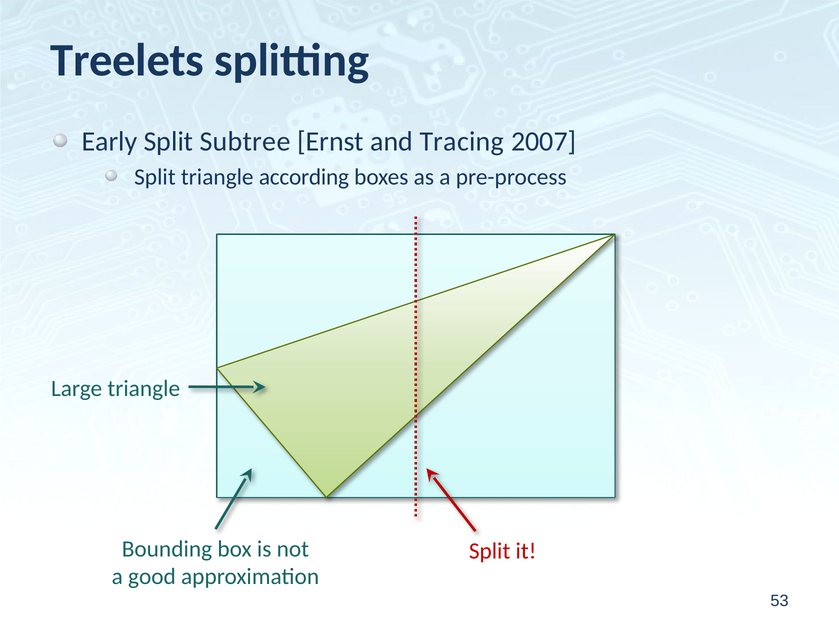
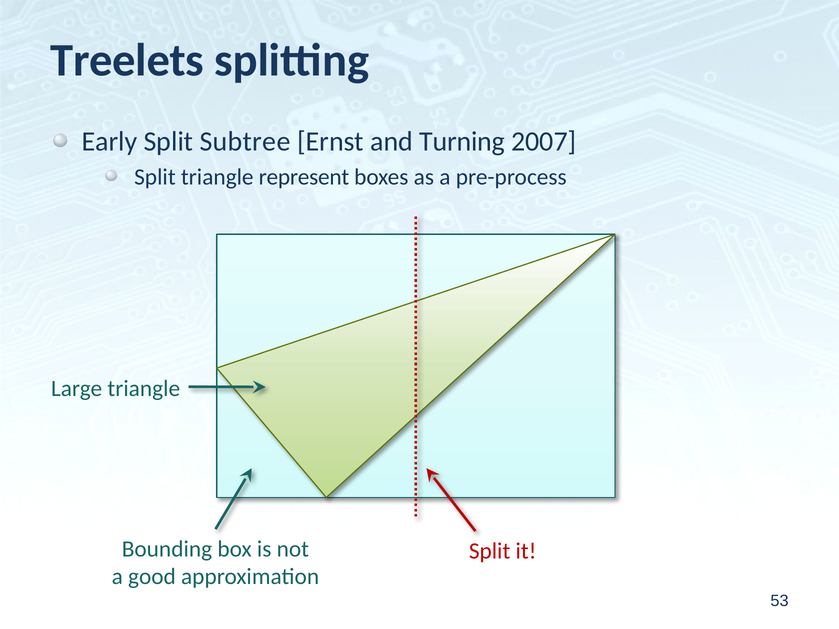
Tracing: Tracing -> Turning (462, 142)
according: according -> represent (304, 177)
